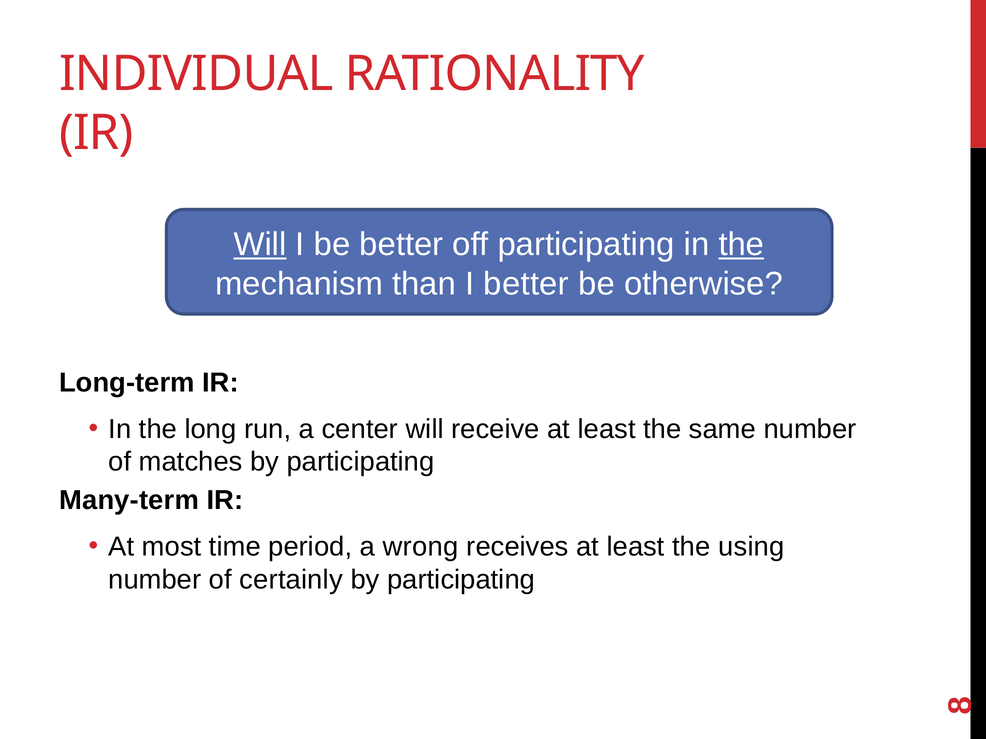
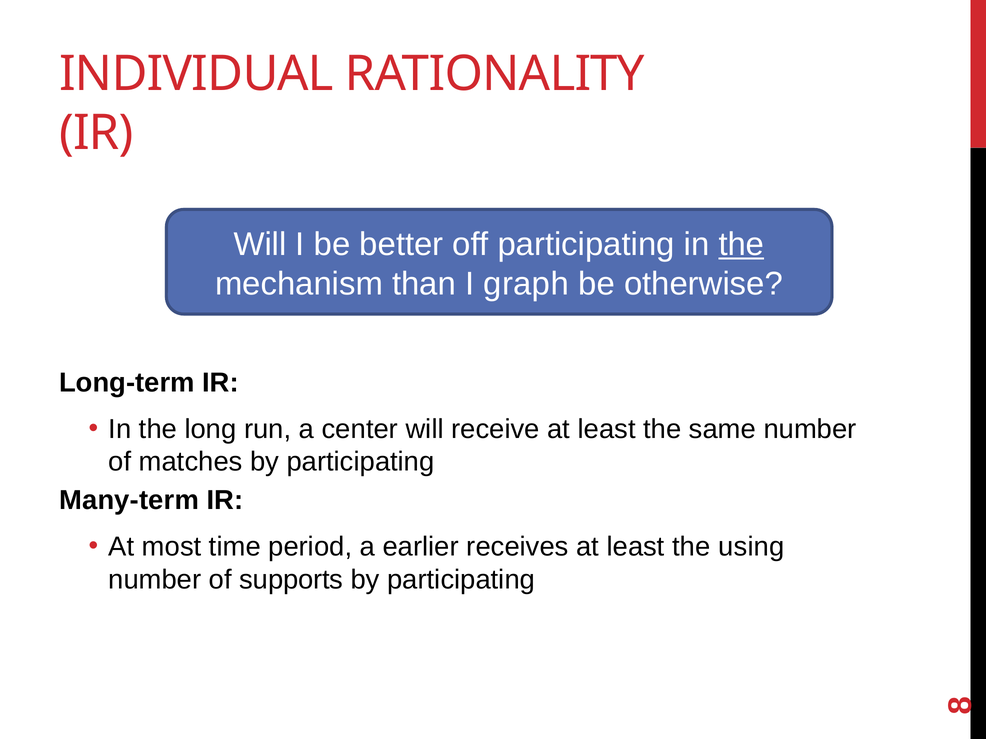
Will underline: present -> none (260, 245)
I better: better -> graph (526, 284)
wrong: wrong -> earlier (421, 547)
certainly: certainly -> supports (291, 580)
